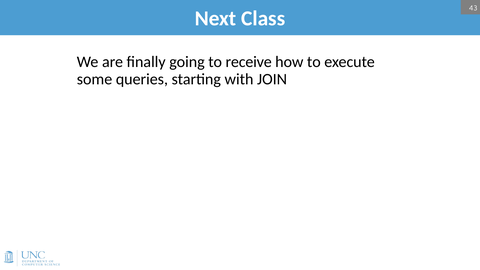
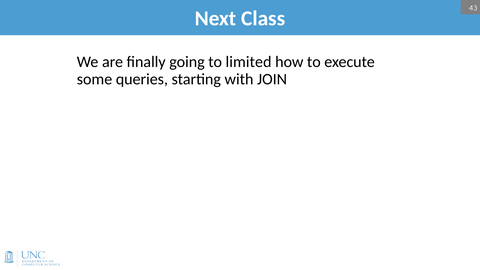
receive: receive -> limited (249, 62)
